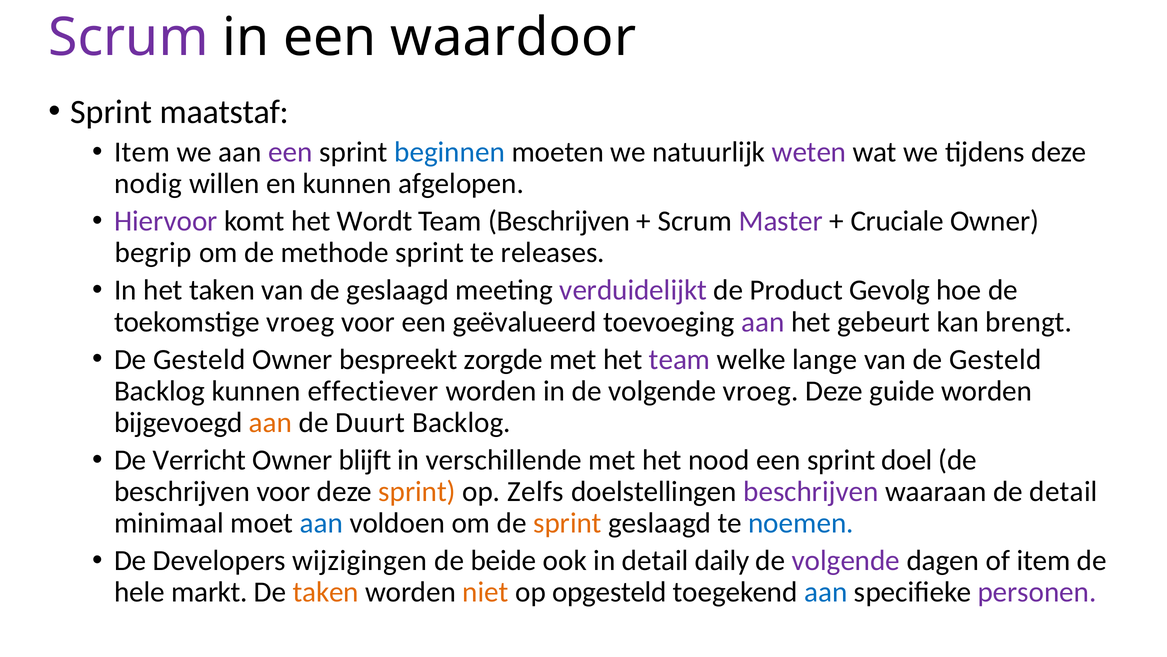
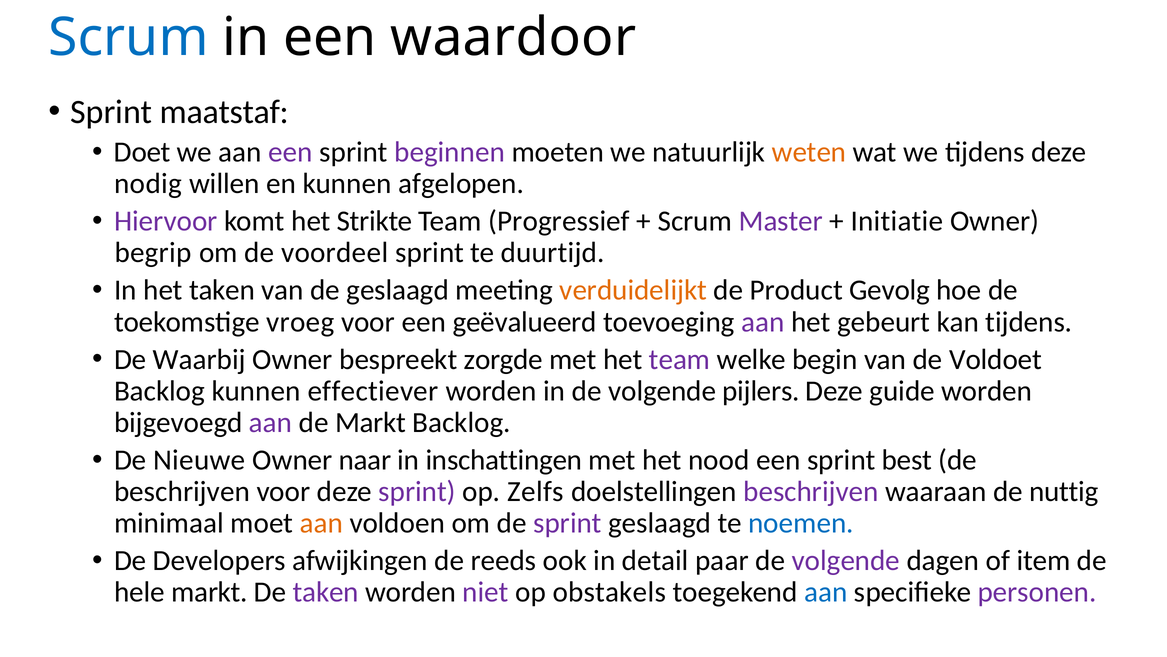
Scrum colour: purple -> blue (128, 38)
Item: Item -> Doet (142, 152)
beginnen colour: blue -> purple (450, 152)
weten colour: purple -> orange (809, 152)
Wordt: Wordt -> Strikte (375, 221)
Team Beschrijven: Beschrijven -> Progressief (559, 221)
Cruciale: Cruciale -> Initiatie (897, 221)
methode: methode -> voordeel (335, 253)
releases: releases -> duurtijd (553, 253)
verduidelijkt colour: purple -> orange (633, 290)
kan brengt: brengt -> tijdens (1029, 322)
Gesteld: Gesteld -> Waarbij (199, 359)
lange: lange -> begin (825, 359)
van de Gesteld: Gesteld -> Voldoet (996, 359)
volgende vroeg: vroeg -> pijlers (761, 391)
aan colour: orange -> purple (271, 422)
de Duurt: Duurt -> Markt (371, 422)
Verricht: Verricht -> Nieuwe (199, 460)
blijft: blijft -> naar (365, 460)
verschillende: verschillende -> inschattingen (504, 460)
doel: doel -> best (907, 460)
sprint colour: orange -> purple (417, 491)
de detail: detail -> nuttig (1064, 491)
aan colour: blue -> orange (321, 523)
sprint colour: orange -> purple (568, 523)
wijzigingen: wijzigingen -> afwijkingen (360, 560)
beide: beide -> reeds (504, 560)
daily: daily -> paar (722, 560)
taken colour: orange -> purple (326, 592)
niet colour: orange -> purple (486, 592)
opgesteld: opgesteld -> obstakels (609, 592)
